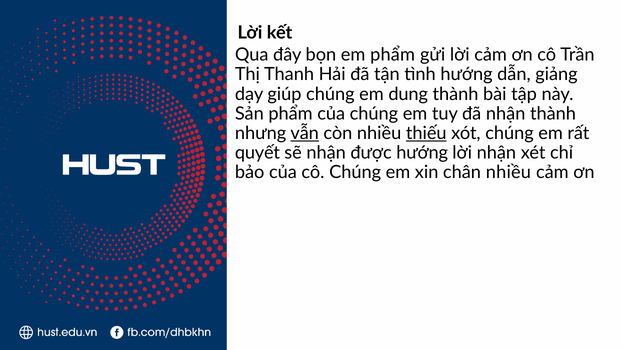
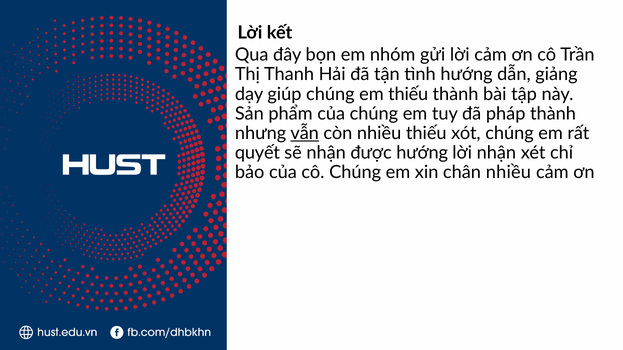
em phẩm: phẩm -> nhóm (393, 55)
em dung: dung -> thiếu (408, 94)
đã nhận: nhận -> pháp (506, 114)
thiếu underline: present -> none (426, 133)
